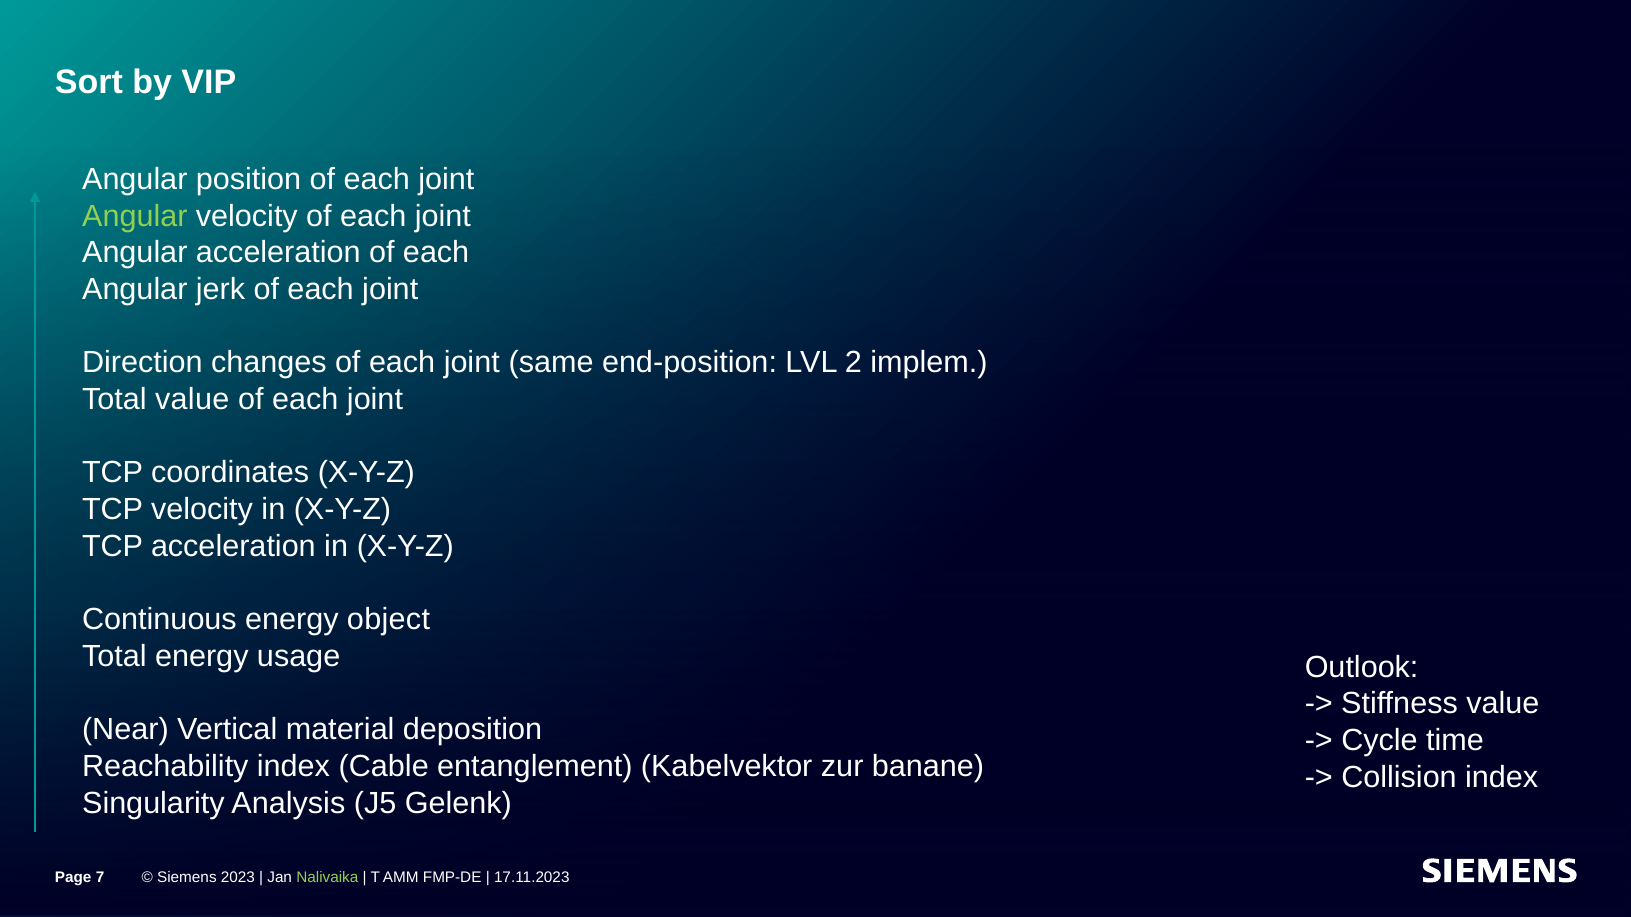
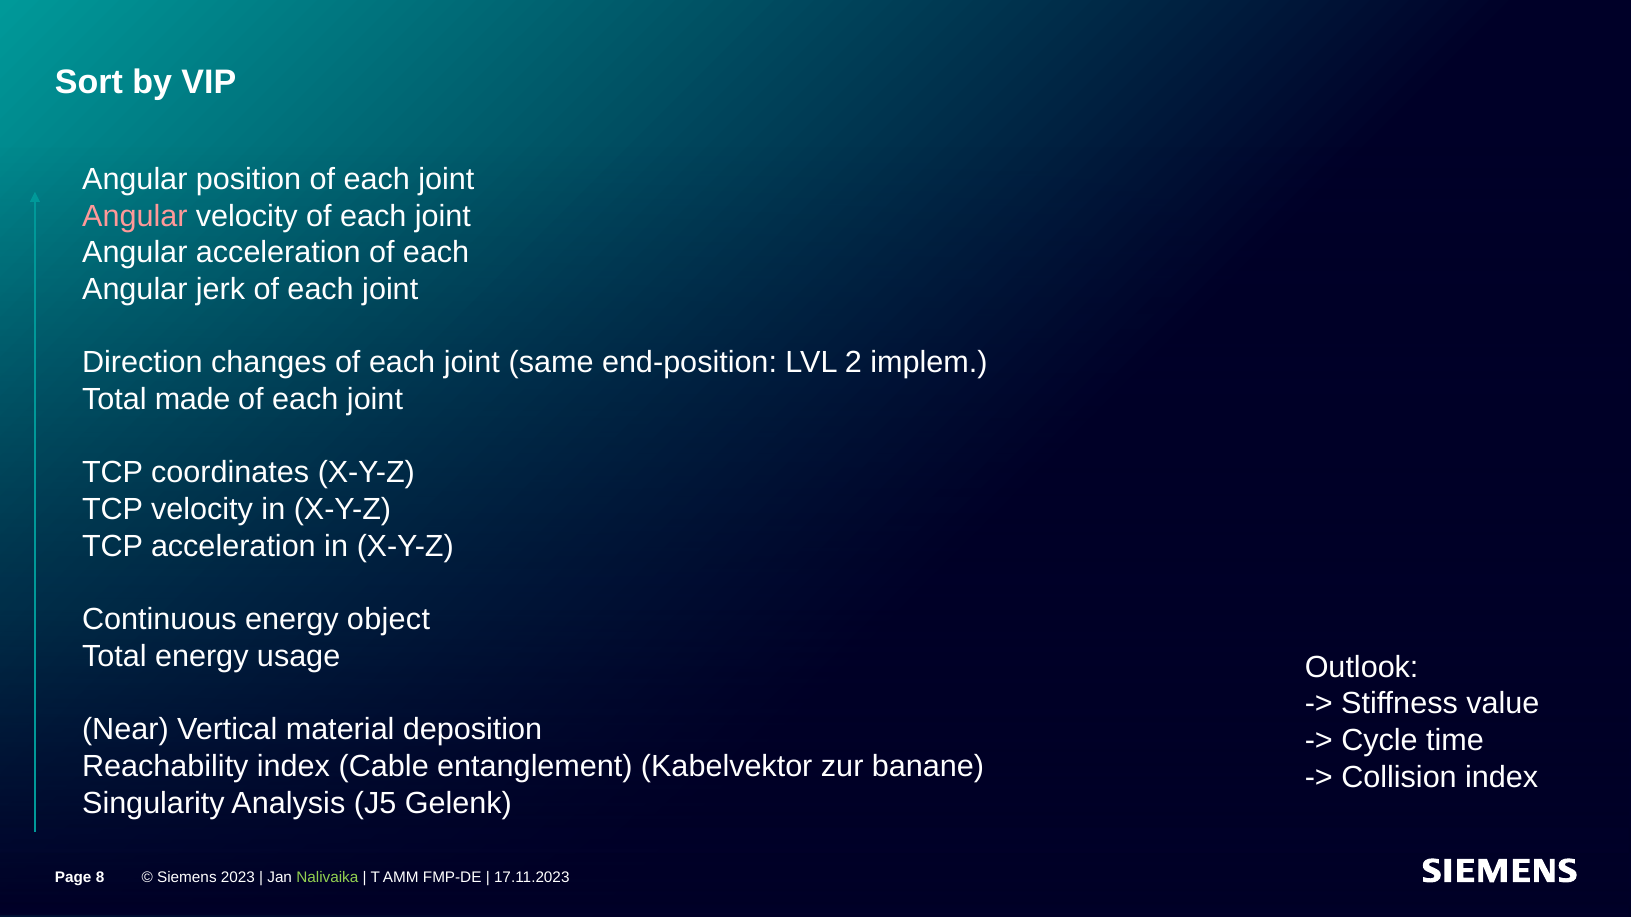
Angular colour: light green -> pink (135, 216)
Total value: value -> made (193, 400)
7: 7 -> 8 (100, 878)
